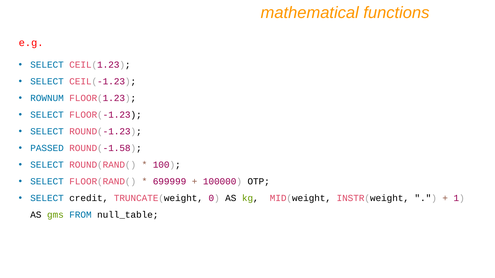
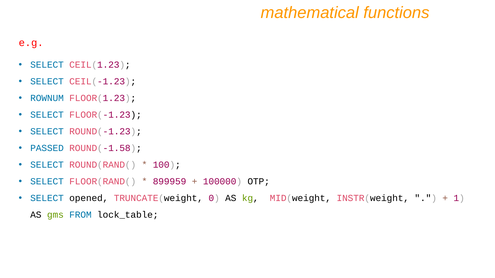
699999: 699999 -> 899959 (170, 182)
credit: credit -> opened (89, 199)
null_table: null_table -> lock_table (128, 215)
